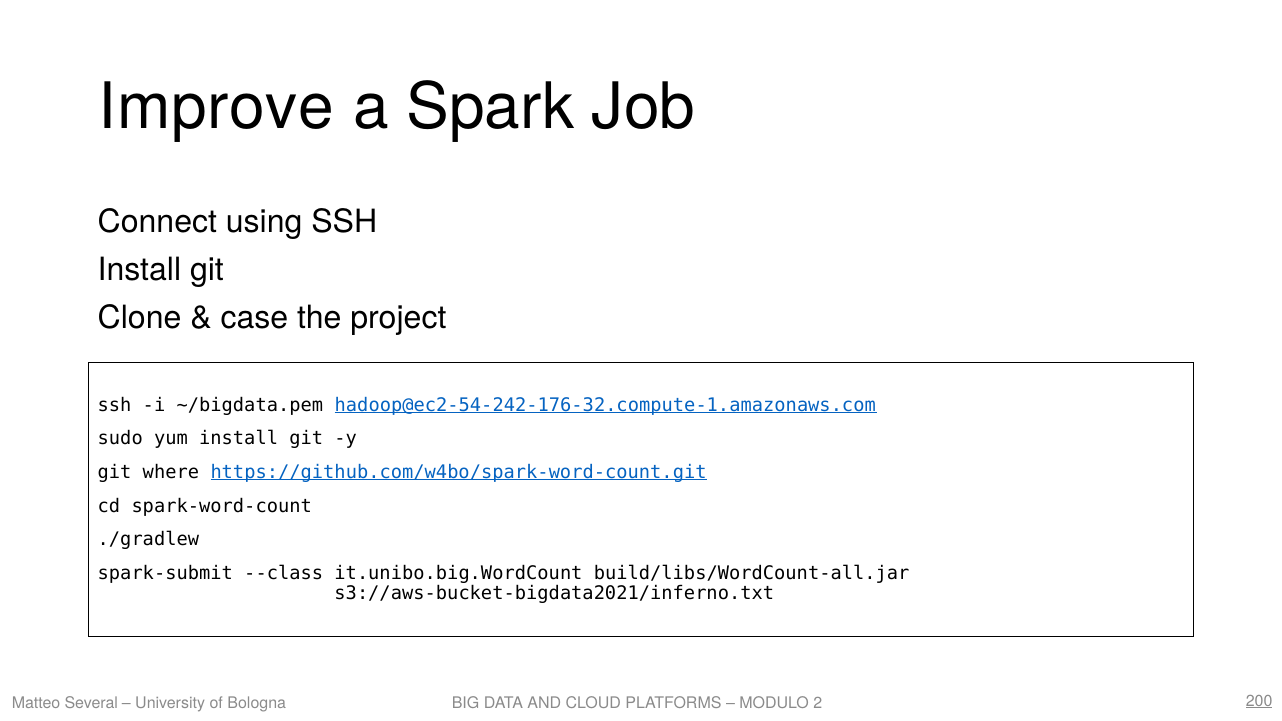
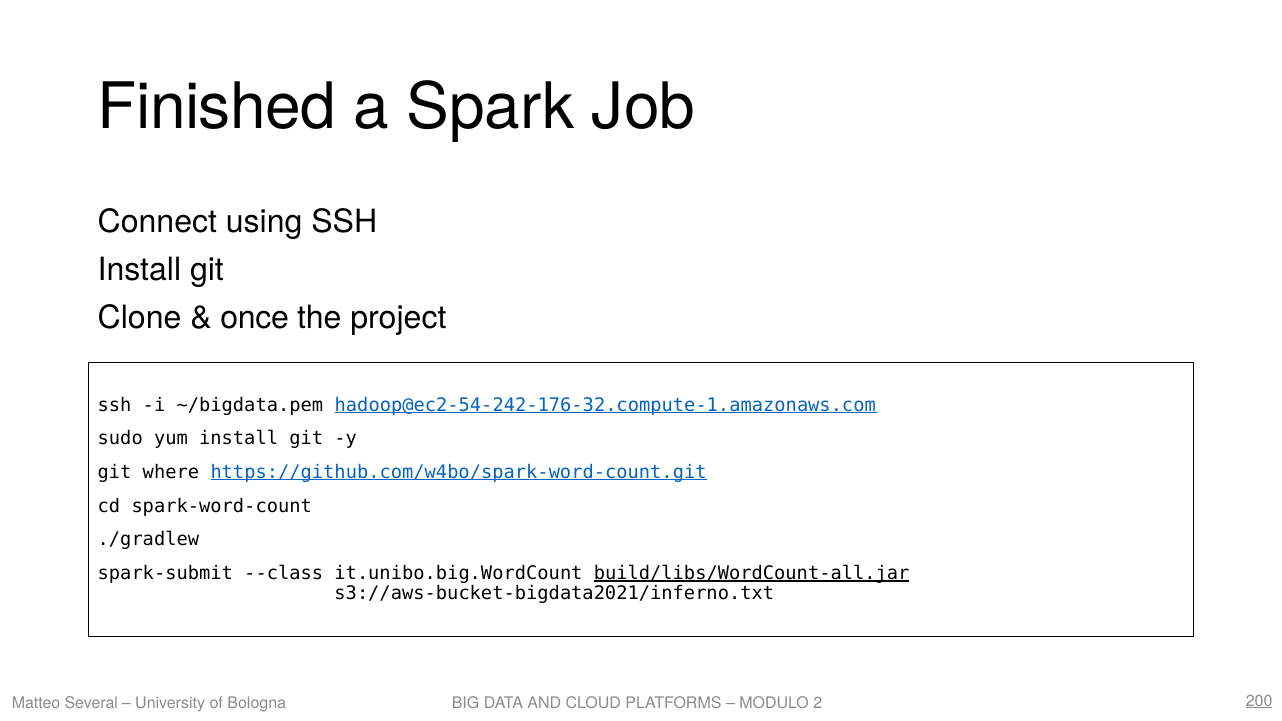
Improve: Improve -> Finished (217, 108)
case: case -> once (255, 318)
build/libs/WordCount-all.jar underline: none -> present (752, 573)
